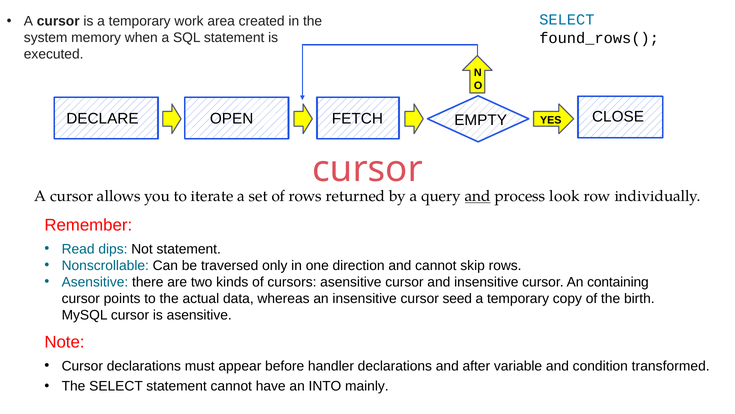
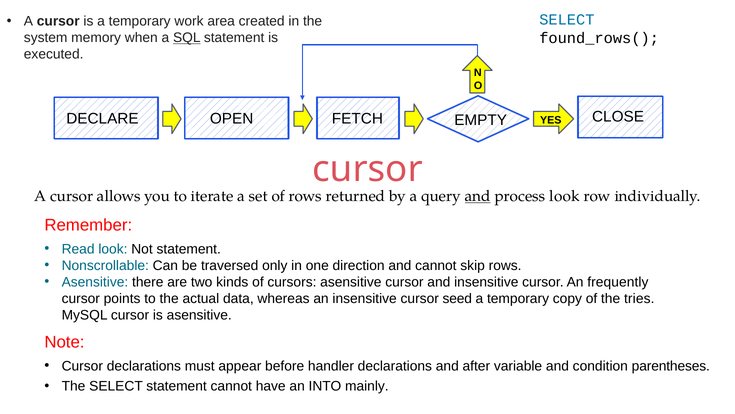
SQL underline: none -> present (187, 38)
Read dips: dips -> look (113, 249)
containing: containing -> frequently (618, 282)
birth: birth -> tries (639, 298)
transformed: transformed -> parentheses (671, 366)
